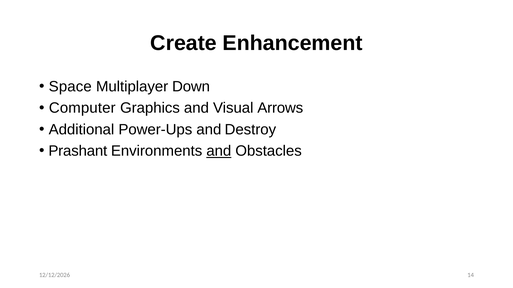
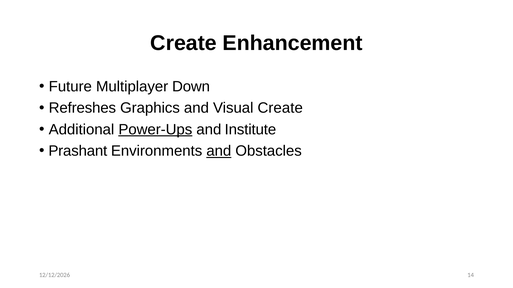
Space: Space -> Future (70, 87)
Computer: Computer -> Refreshes (82, 108)
Visual Arrows: Arrows -> Create (280, 108)
Power-Ups underline: none -> present (155, 130)
Destroy: Destroy -> Institute (250, 130)
